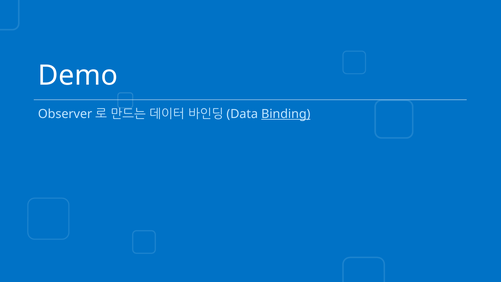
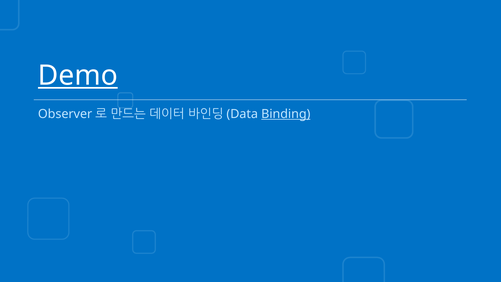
Demo underline: none -> present (78, 76)
